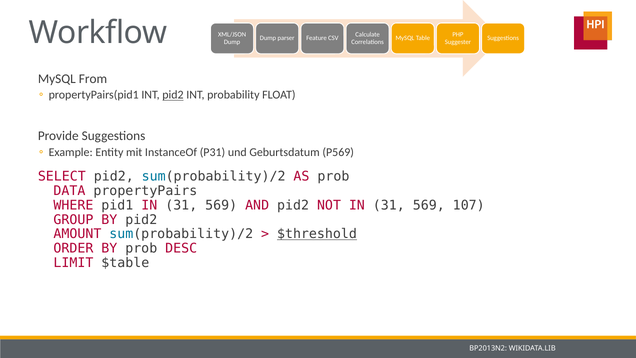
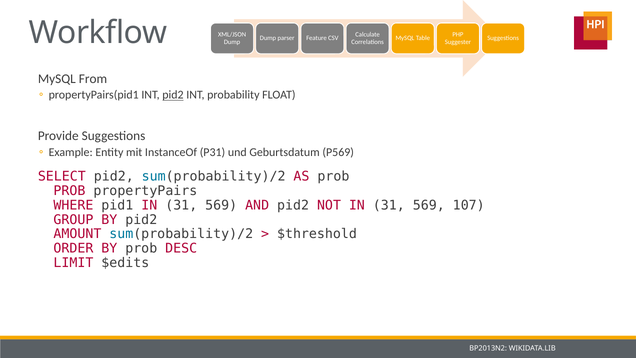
DATA: DATA -> PROB (69, 191)
$threshold underline: present -> none (317, 234)
$table: $table -> $edits (125, 262)
